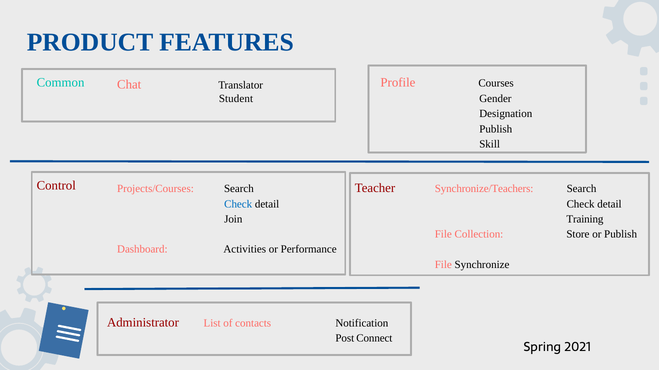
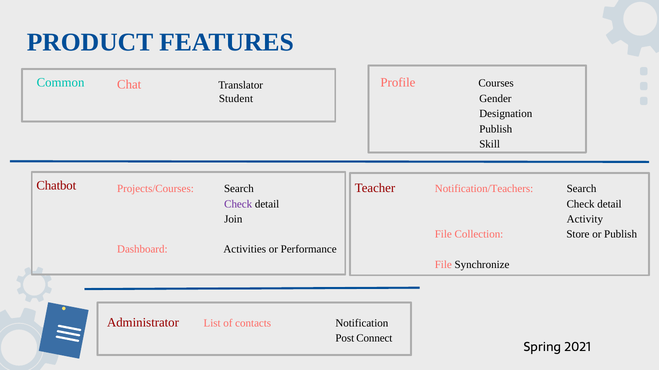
Control: Control -> Chatbot (56, 186)
Synchronize/Teachers: Synchronize/Teachers -> Notification/Teachers (484, 189)
Check colour: blue -> purple (238, 204)
Training: Training -> Activity (585, 219)
